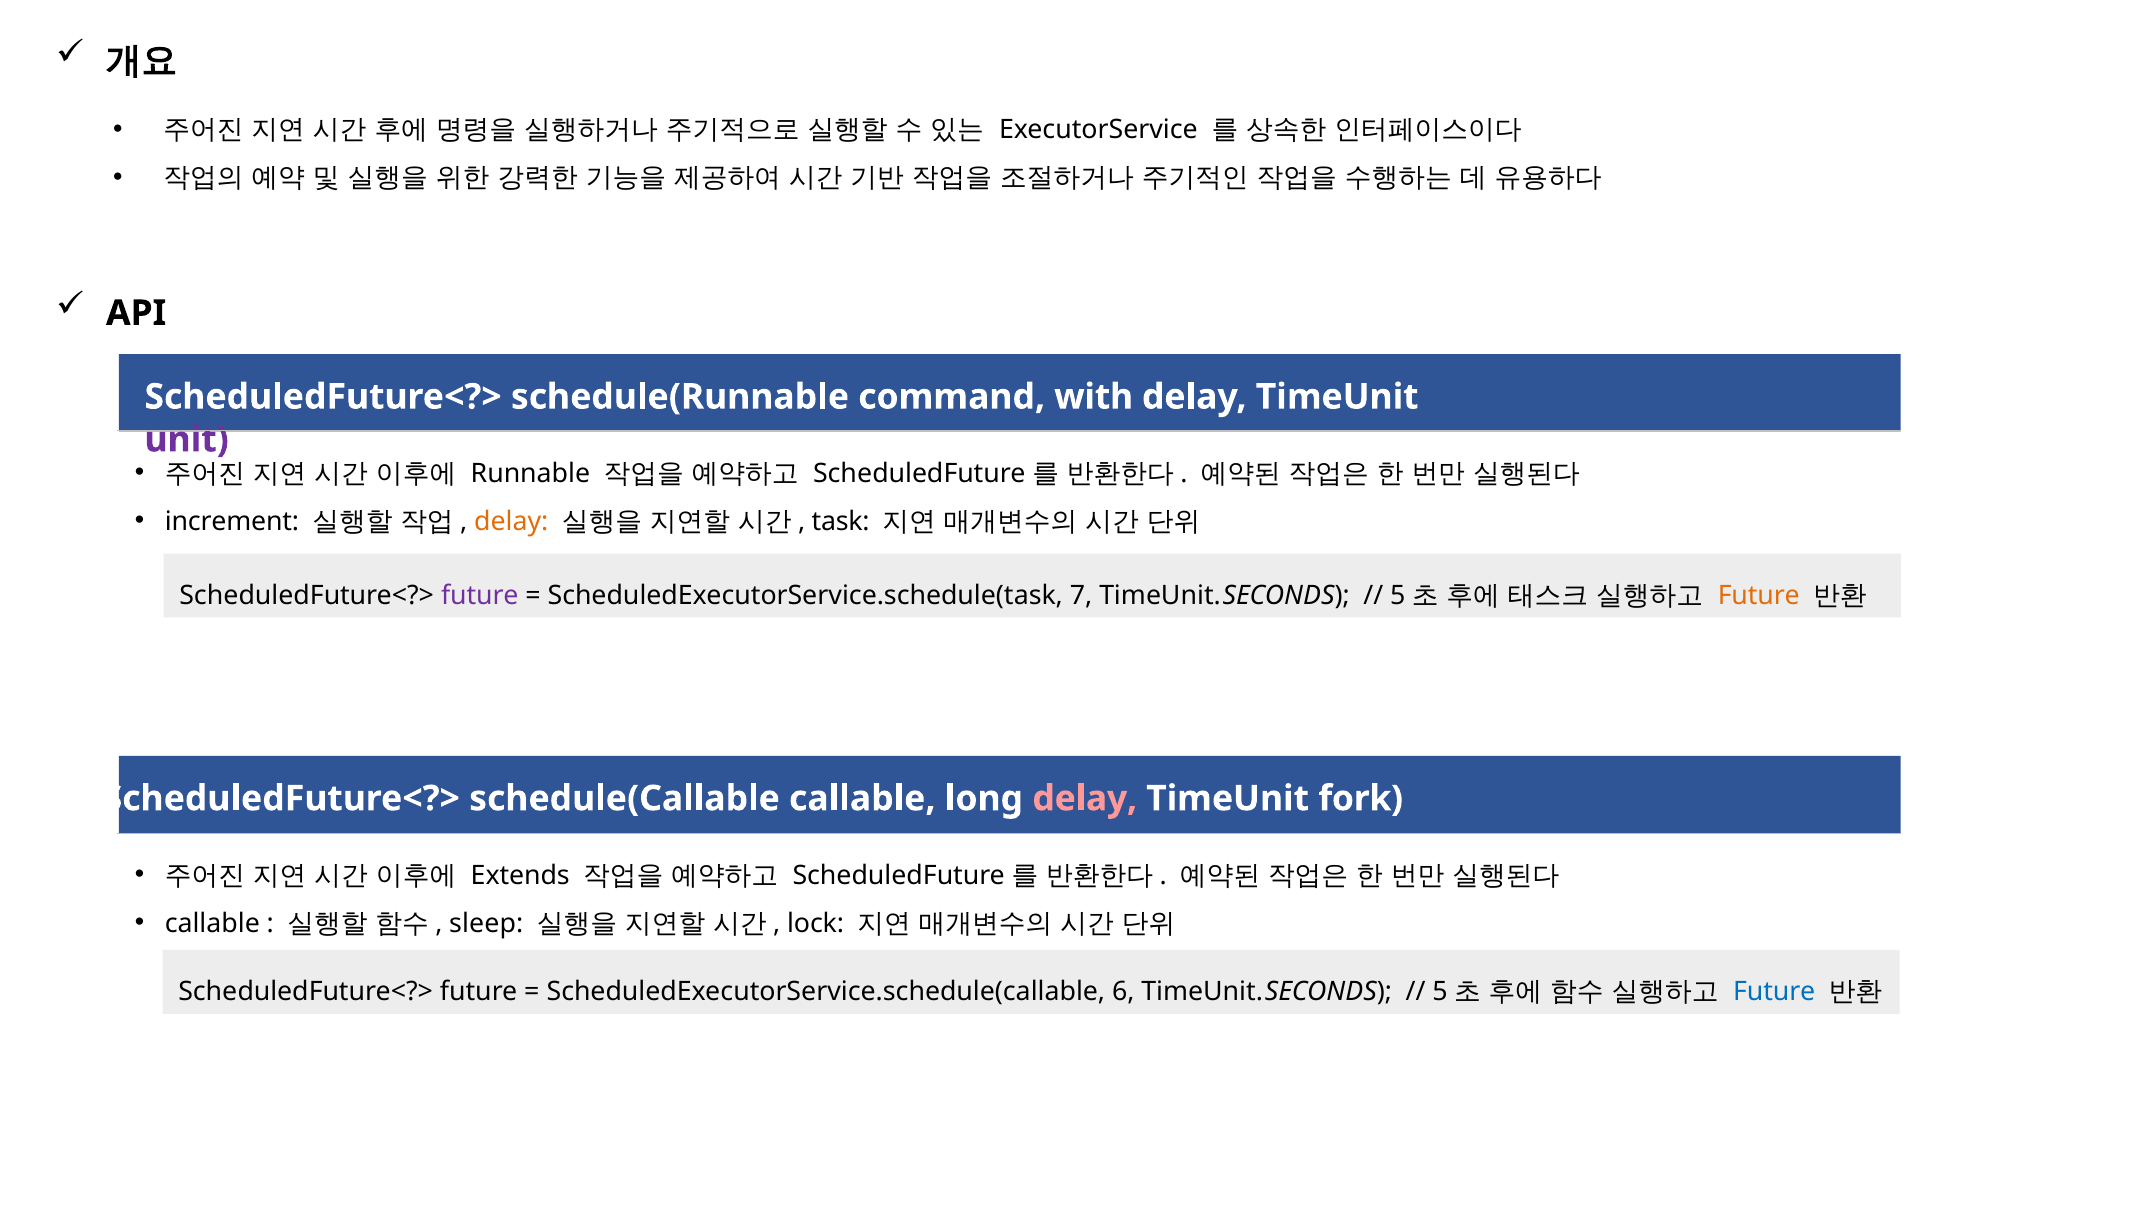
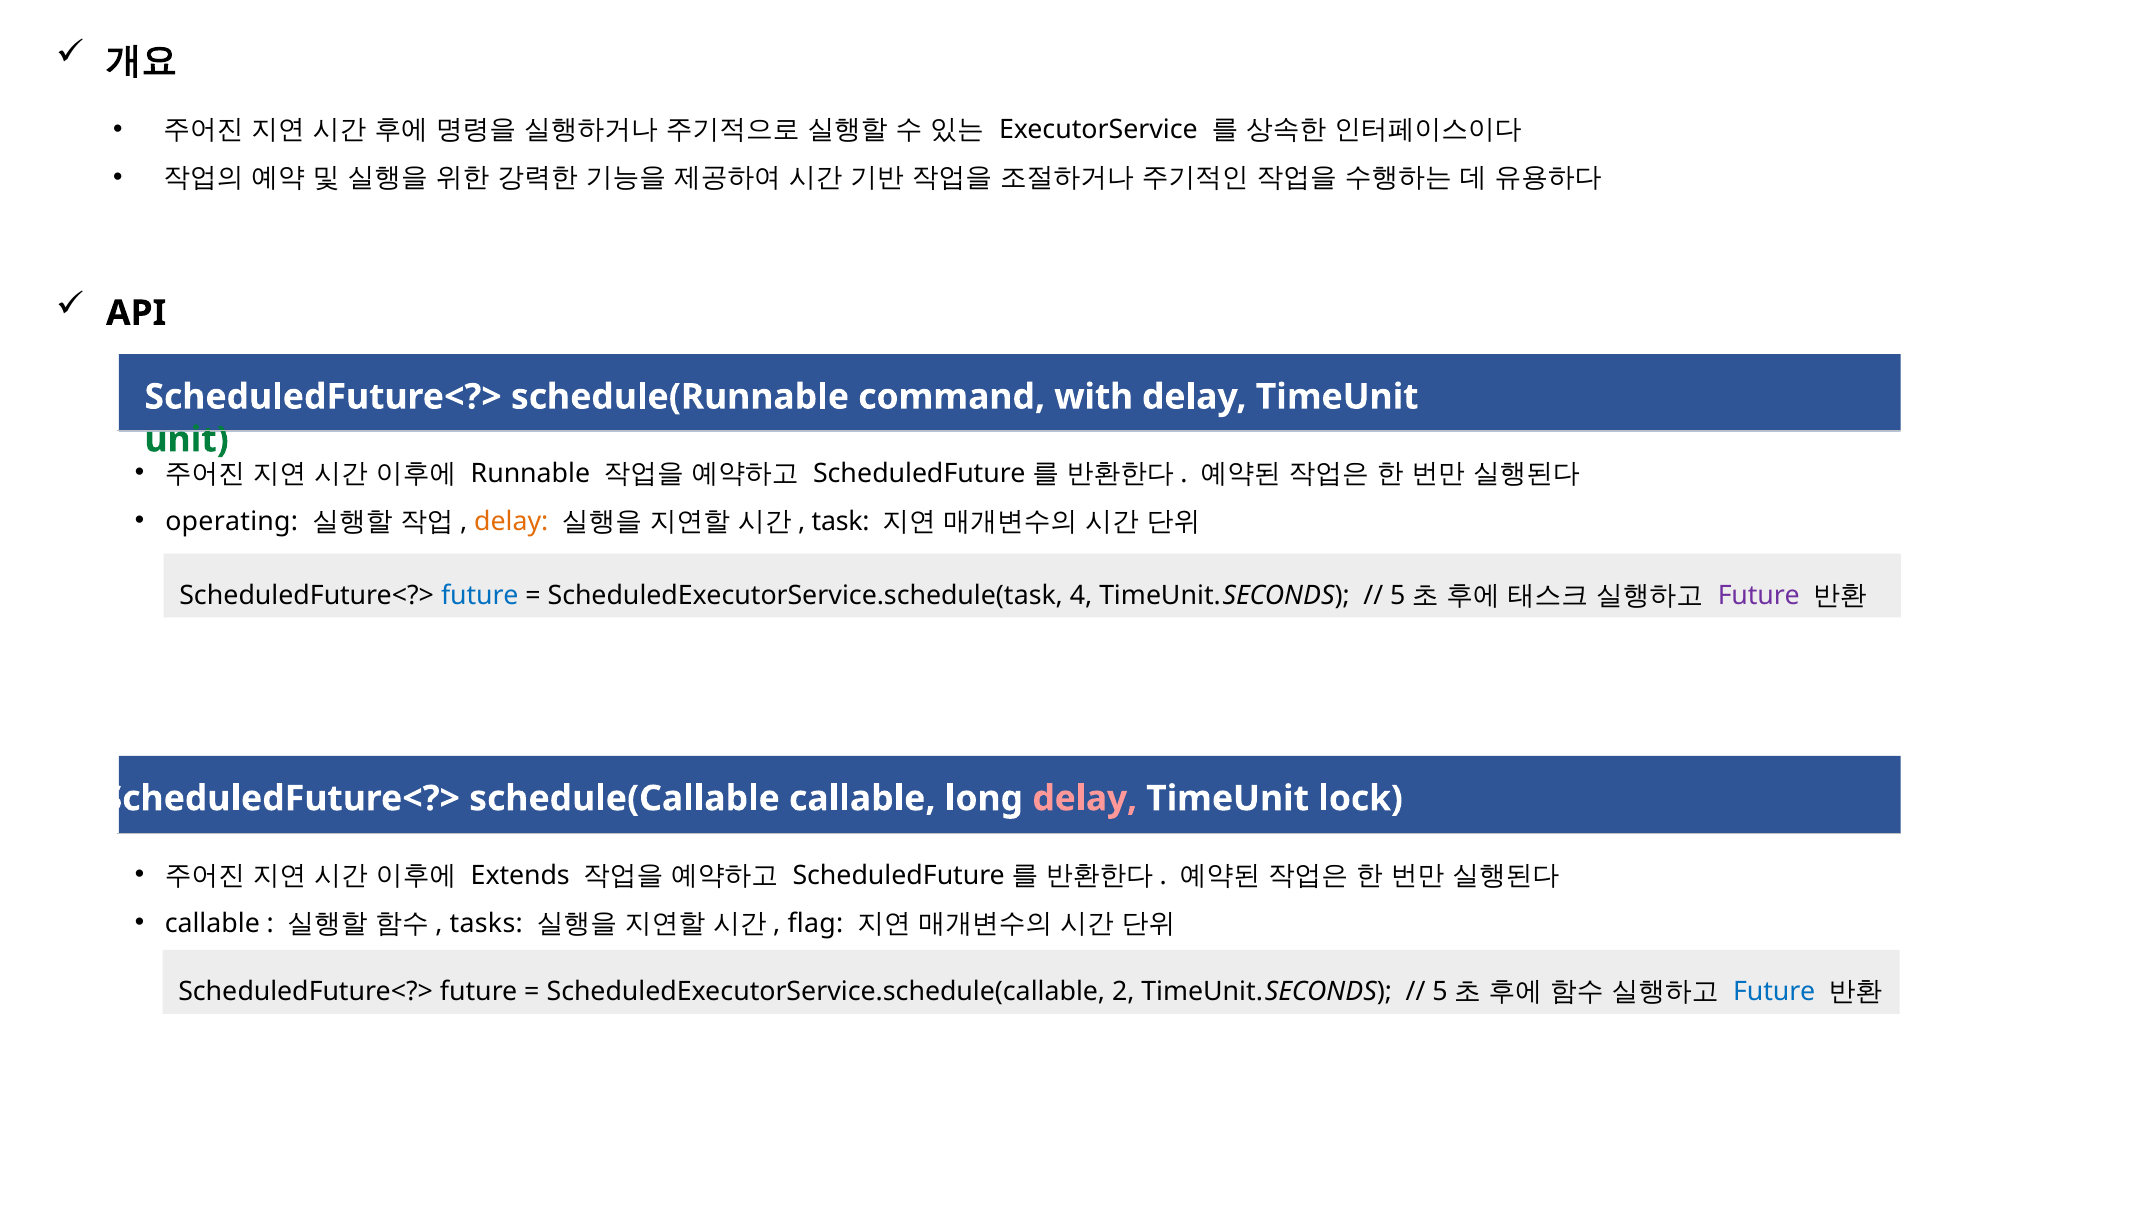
unit colour: purple -> green (187, 439)
increment: increment -> operating (232, 521)
future colour: purple -> blue (480, 595)
7: 7 -> 4 (1081, 595)
Future colour: orange -> purple (1759, 595)
fork: fork -> lock (1361, 798)
sleep: sleep -> tasks (486, 923)
lock: lock -> flag (815, 923)
6: 6 -> 2 (1123, 991)
